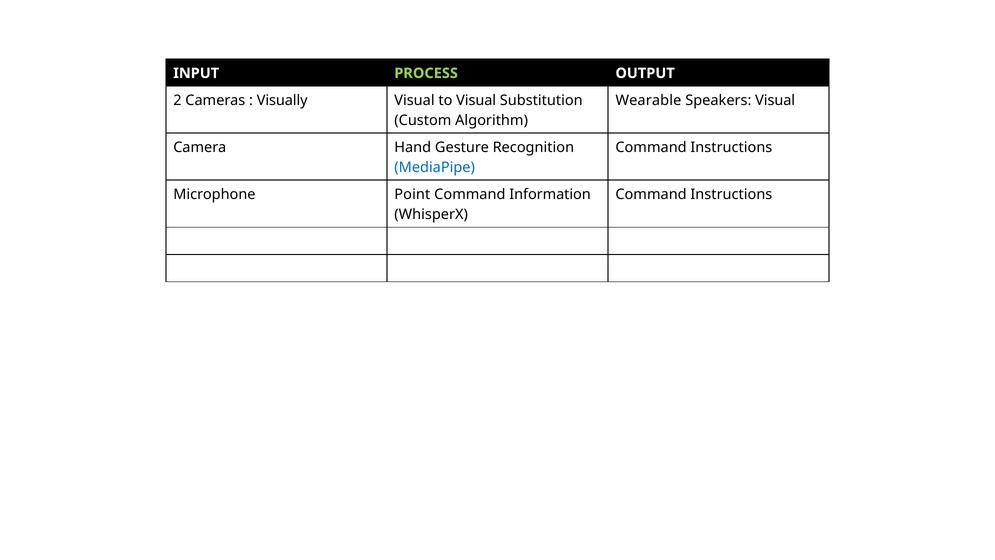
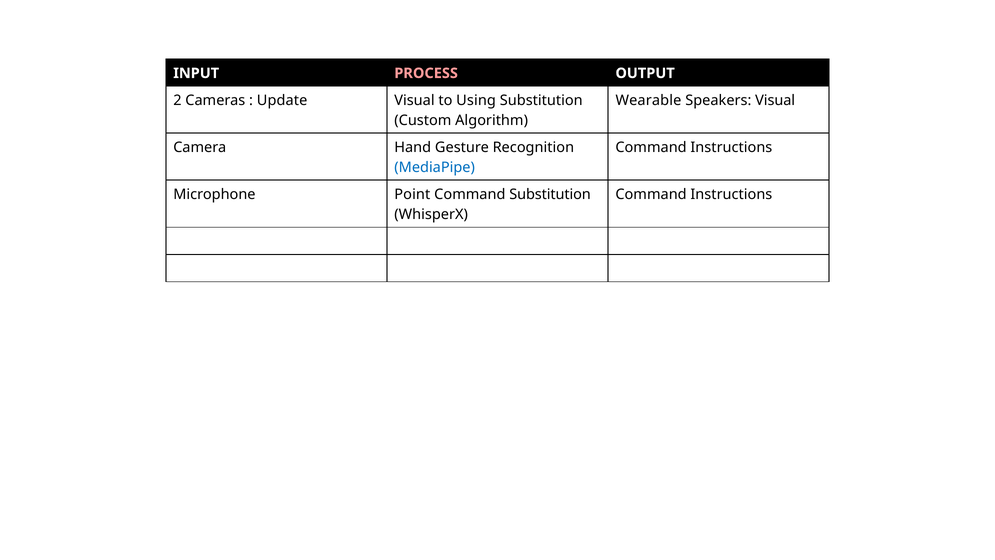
PROCESS colour: light green -> pink (426, 73)
Visually: Visually -> Update (282, 100)
to Visual: Visual -> Using (476, 100)
Command Information: Information -> Substitution (550, 195)
